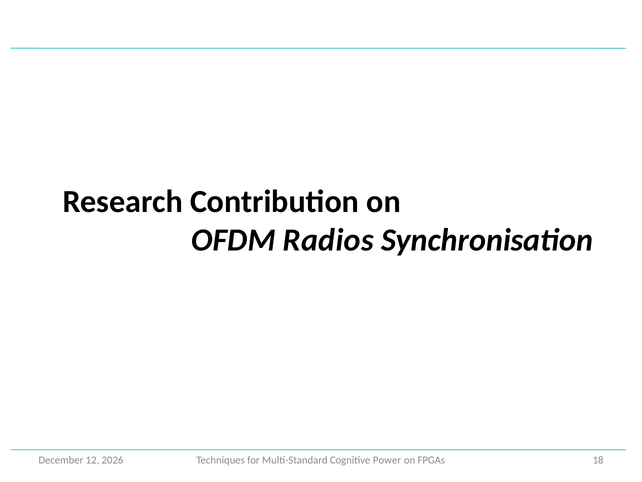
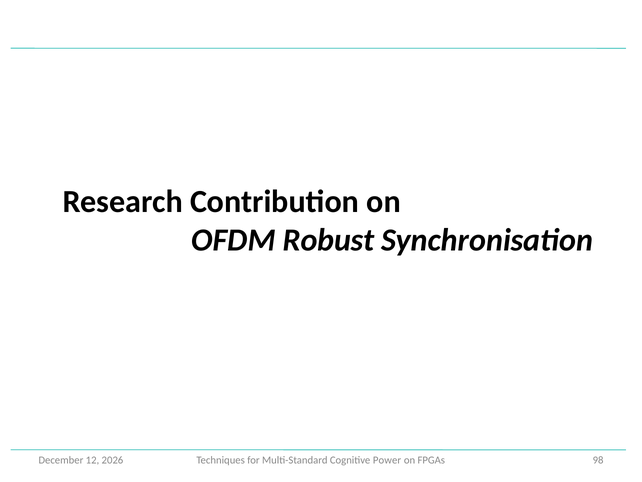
Radios: Radios -> Robust (329, 240)
18: 18 -> 98 (598, 460)
